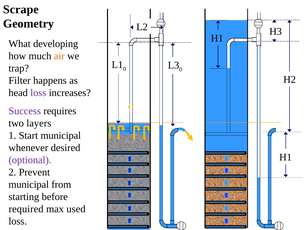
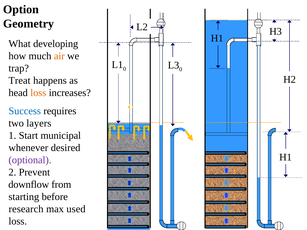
Scrape: Scrape -> Option (21, 9)
Filter: Filter -> Treat (20, 81)
loss colour: purple -> orange (38, 93)
Success colour: purple -> blue (25, 111)
municipal: municipal -> downflow (29, 185)
required: required -> research (26, 209)
